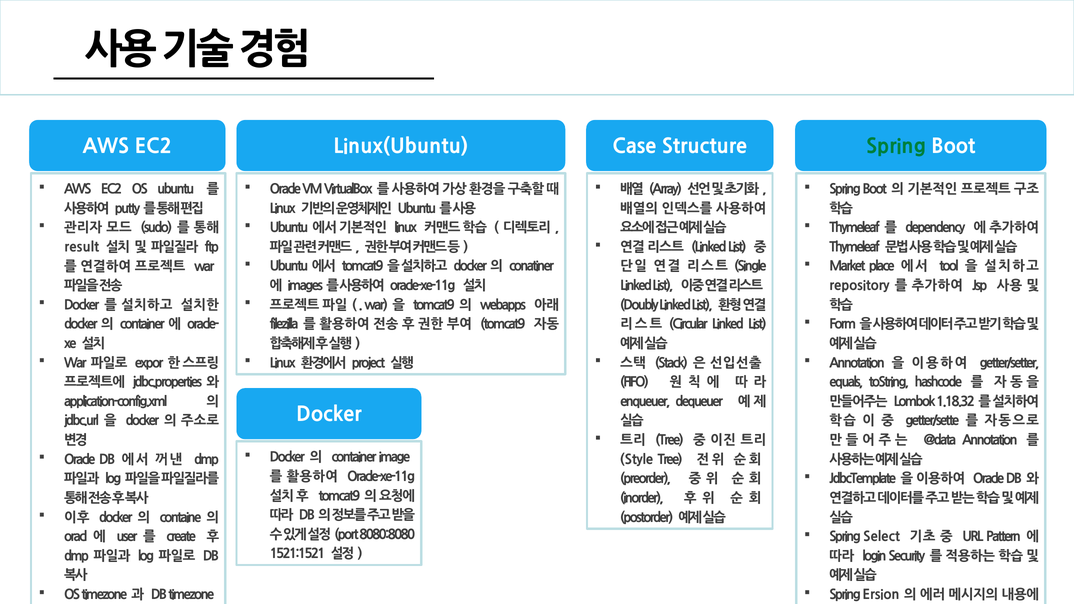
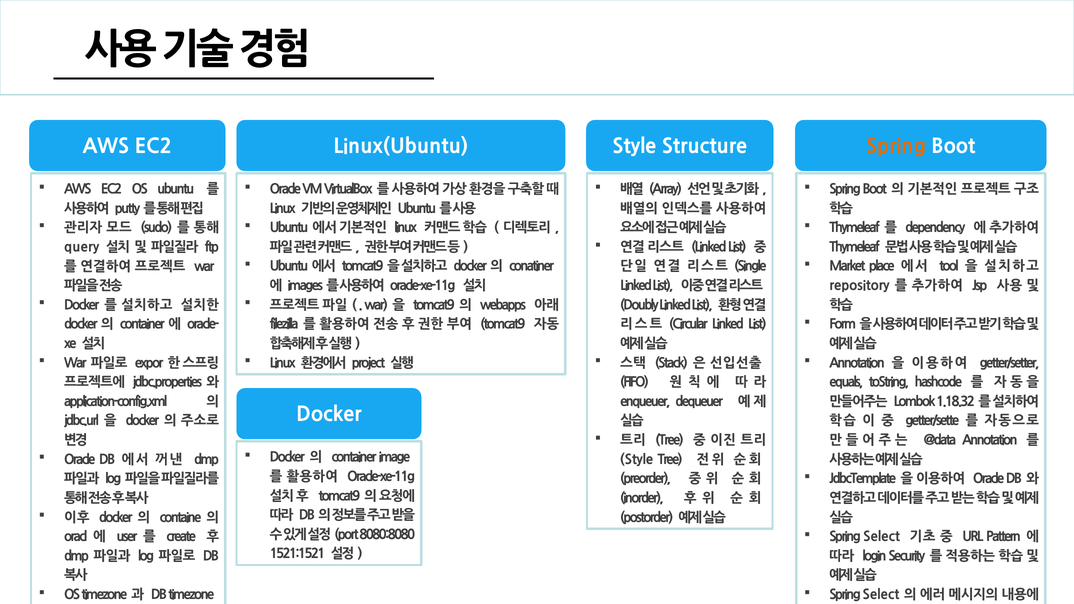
Case: Case -> Style (634, 147)
Spring colour: green -> orange (896, 147)
result: result -> query (82, 247)
Ersion: Ersion -> Select (881, 595)
